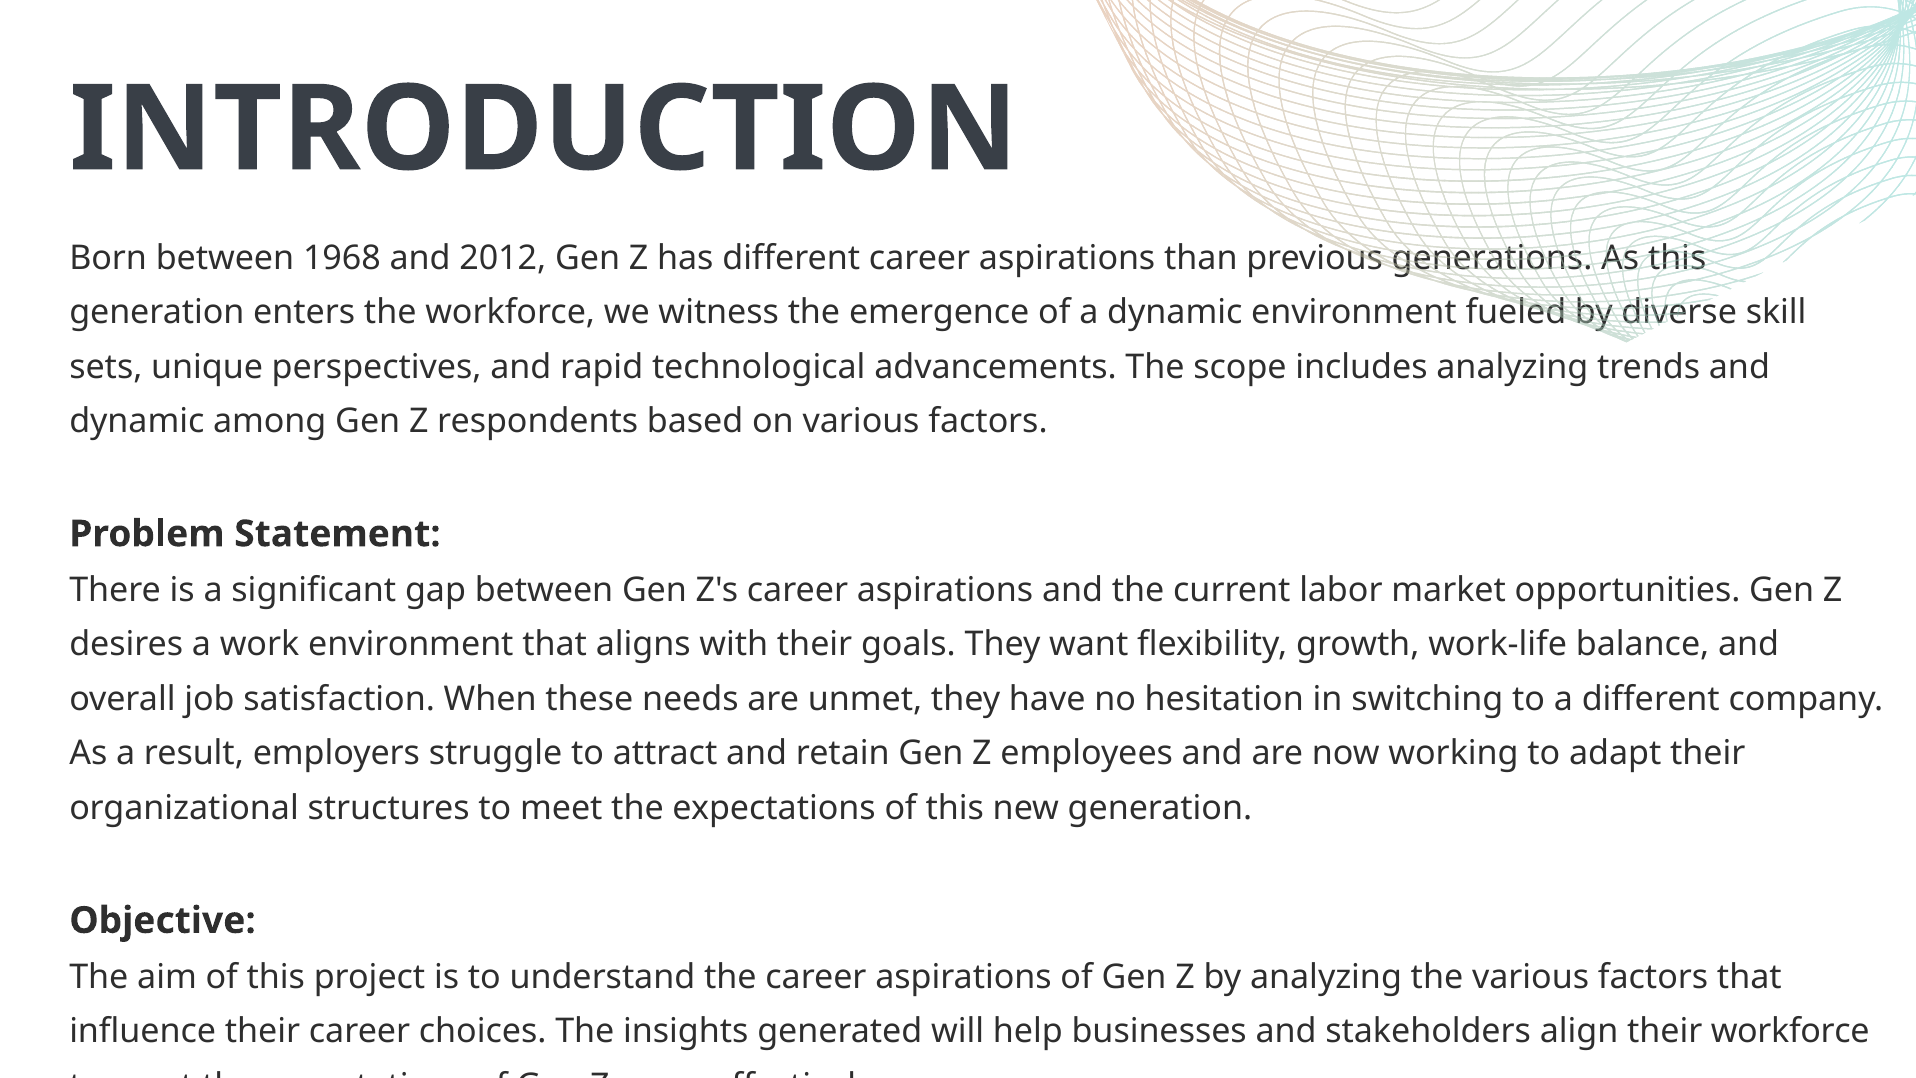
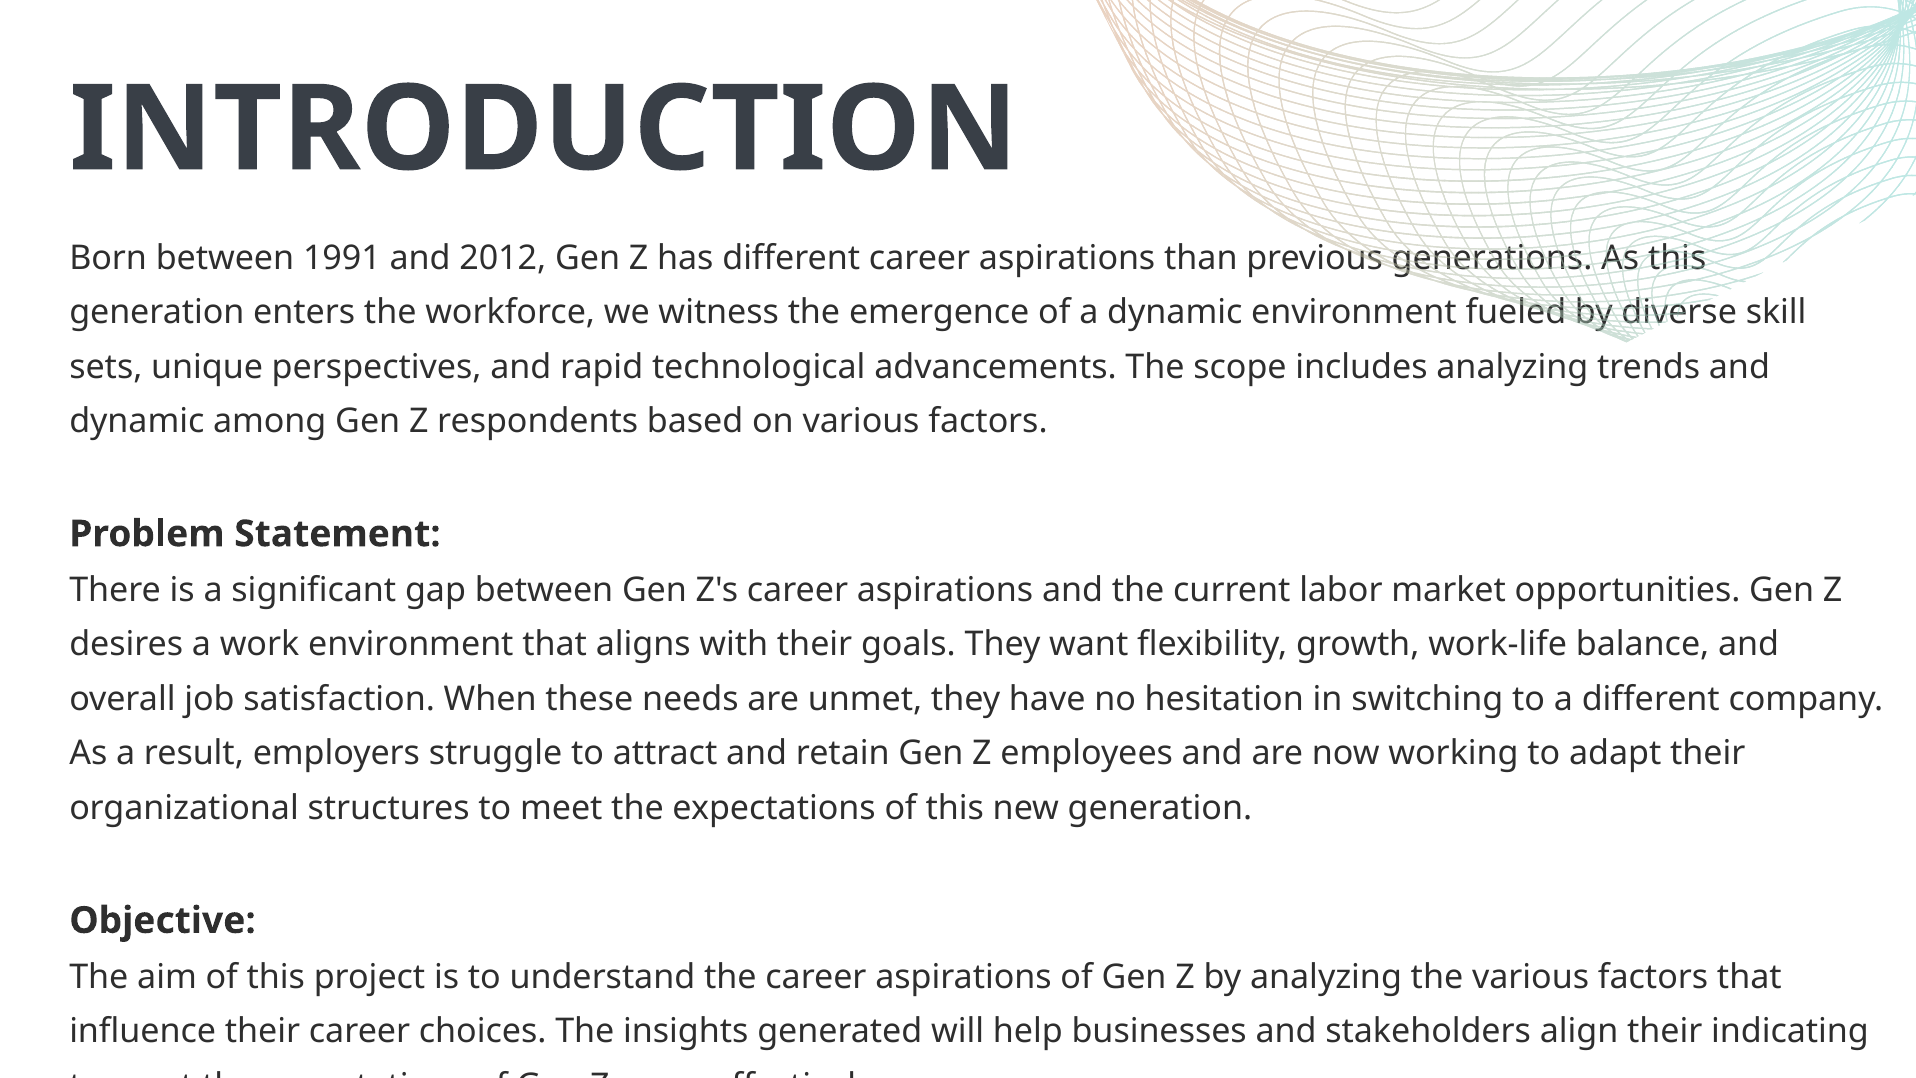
1968: 1968 -> 1991 (342, 258)
their workforce: workforce -> indicating (1790, 1031)
